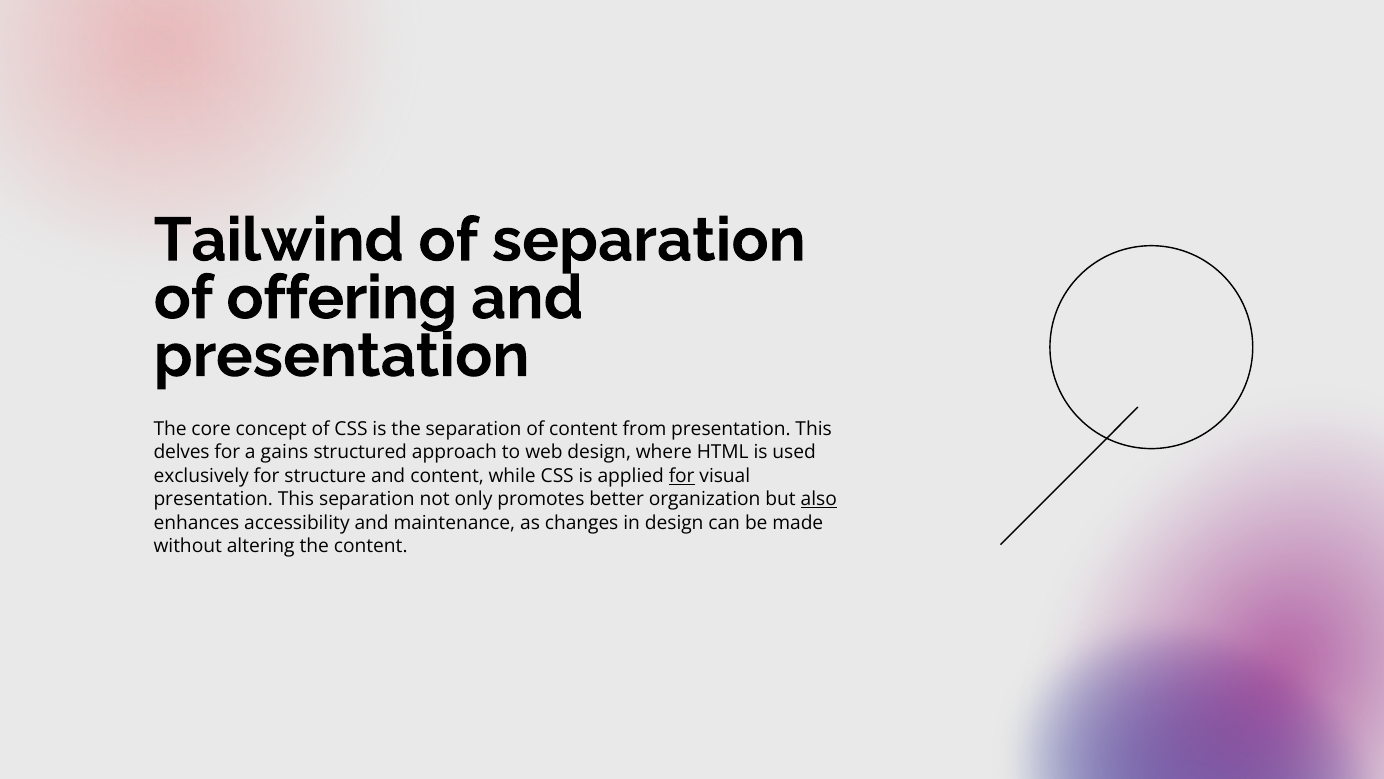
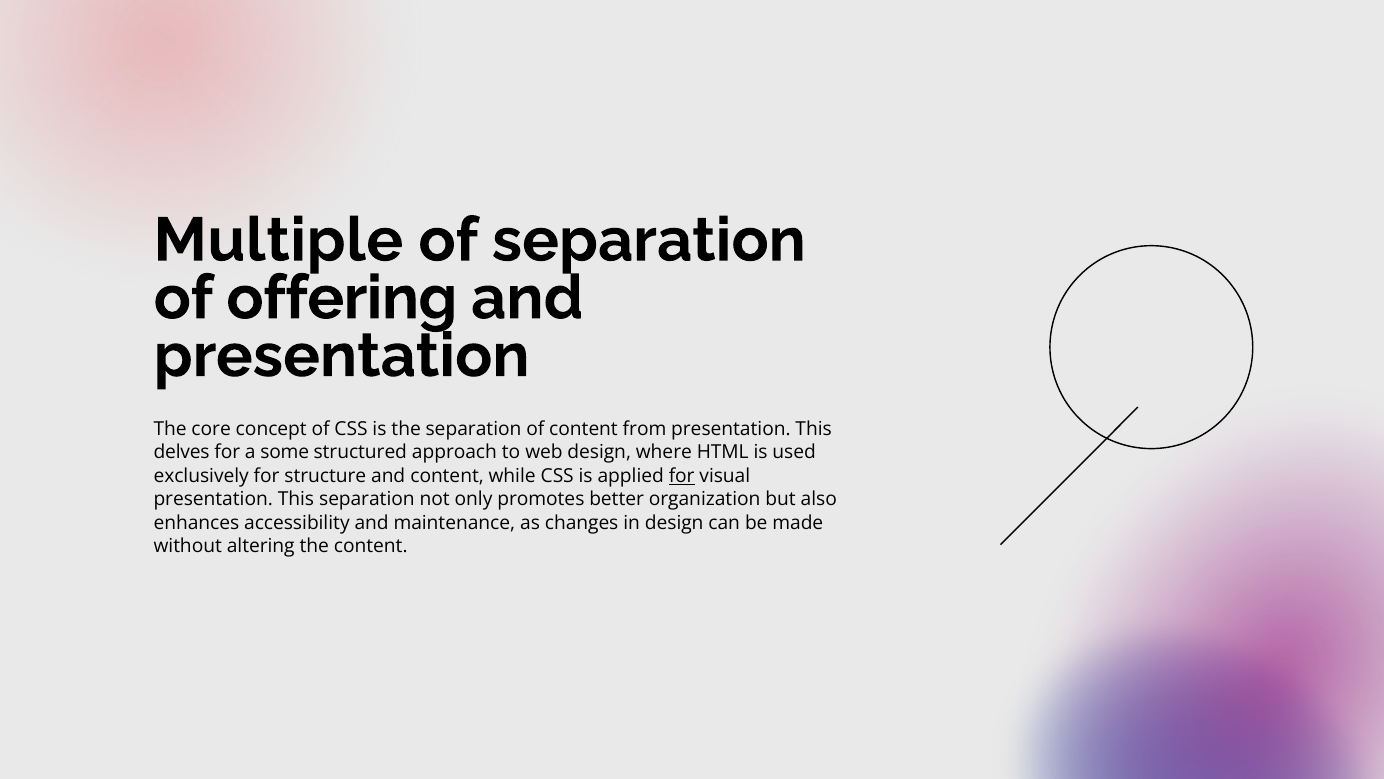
Tailwind: Tailwind -> Multiple (278, 240)
gains: gains -> some (285, 452)
also underline: present -> none (819, 499)
